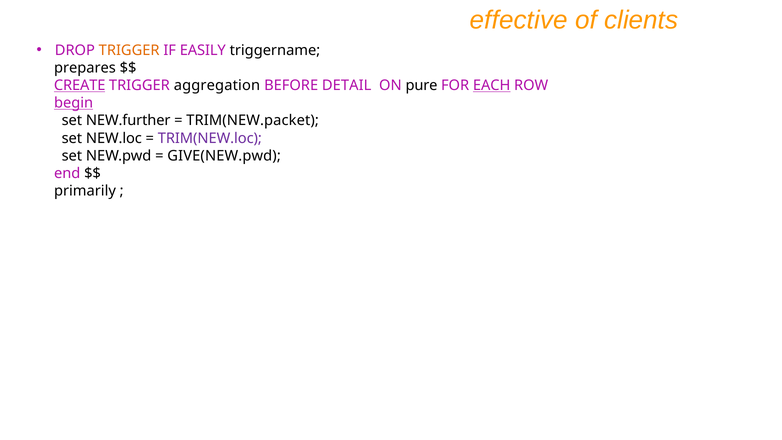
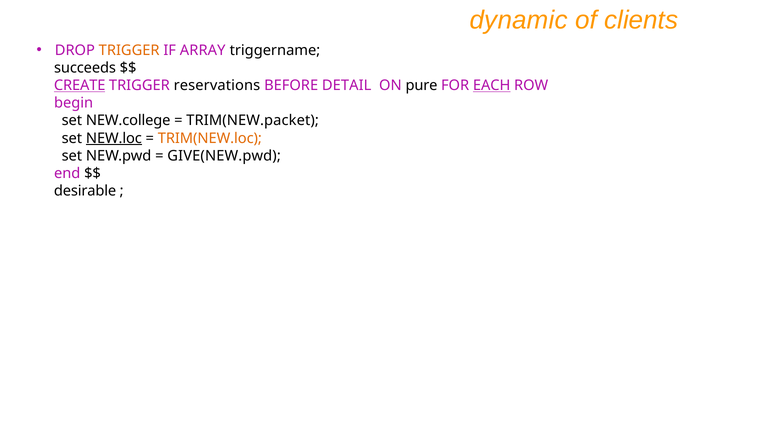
effective: effective -> dynamic (519, 20)
EASILY: EASILY -> ARRAY (203, 50)
prepares: prepares -> succeeds (85, 68)
aggregation: aggregation -> reservations (217, 85)
begin underline: present -> none (74, 103)
NEW.further: NEW.further -> NEW.college (128, 121)
NEW.loc underline: none -> present (114, 138)
TRIM(NEW.loc colour: purple -> orange (210, 138)
primarily: primarily -> desirable (85, 191)
